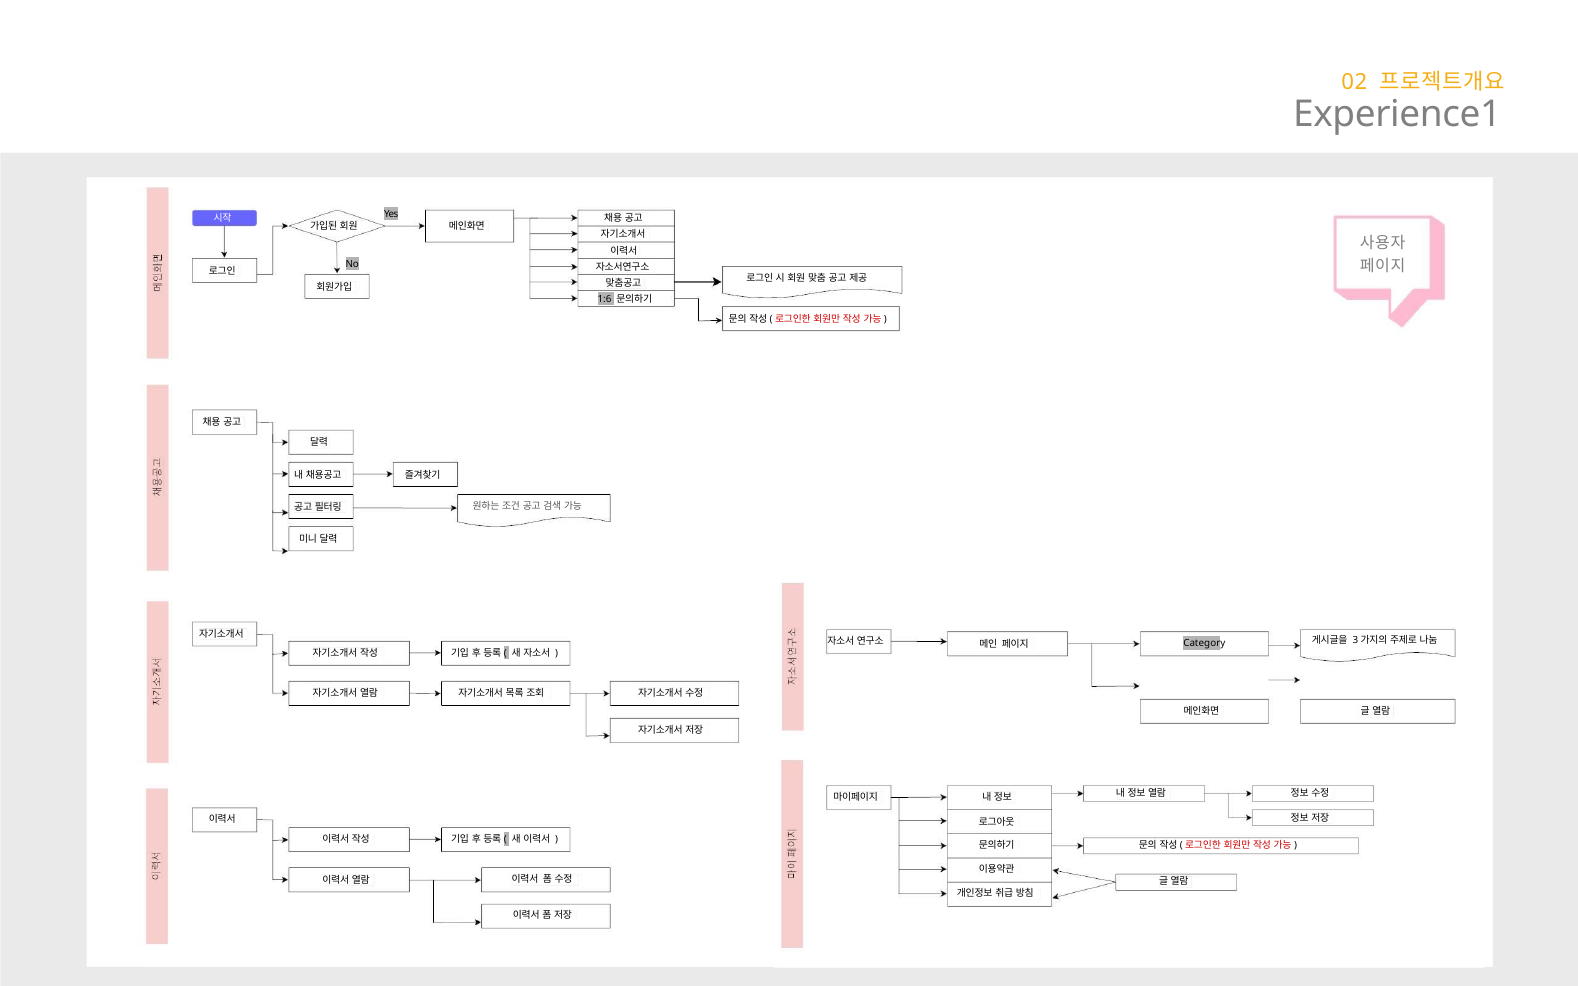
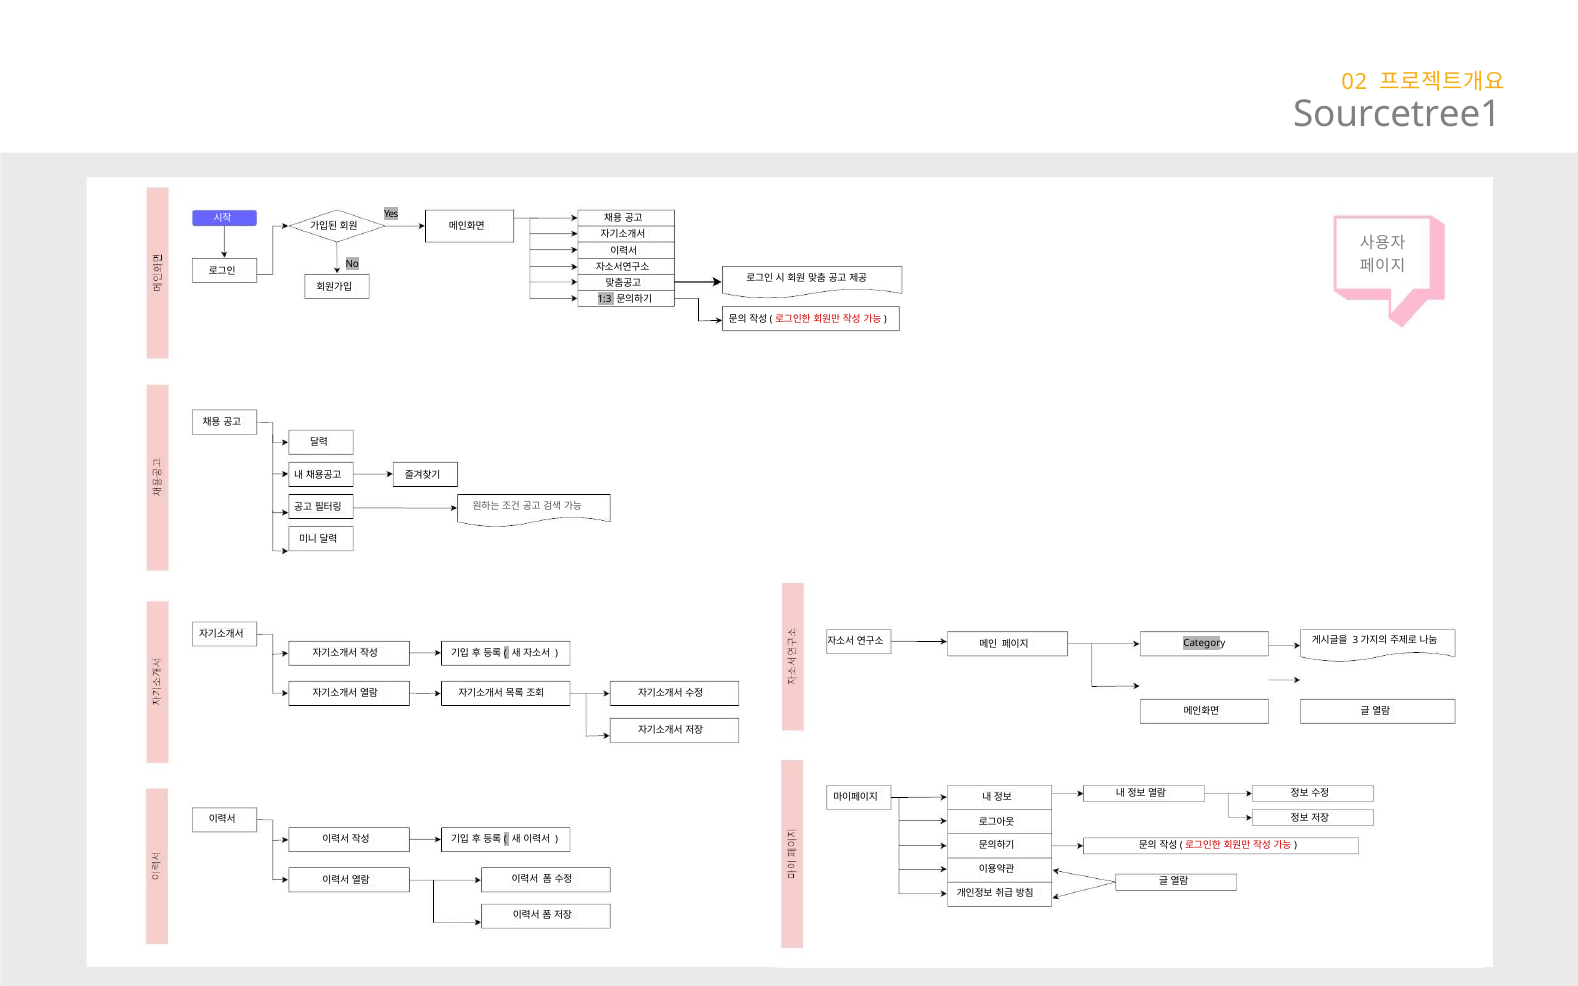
Experience1: Experience1 -> Sourcetree1 (1397, 115)
1:6: 1:6 -> 1:3 (604, 299)
